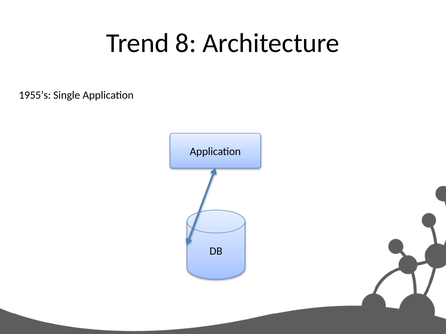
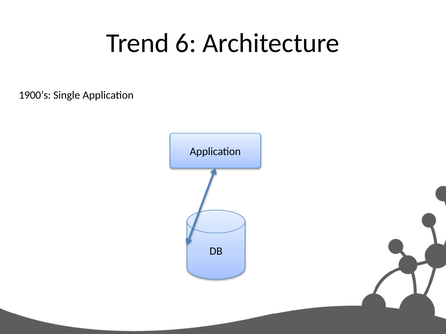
8: 8 -> 6 (186, 43)
1955’s: 1955’s -> 1900’s (35, 95)
